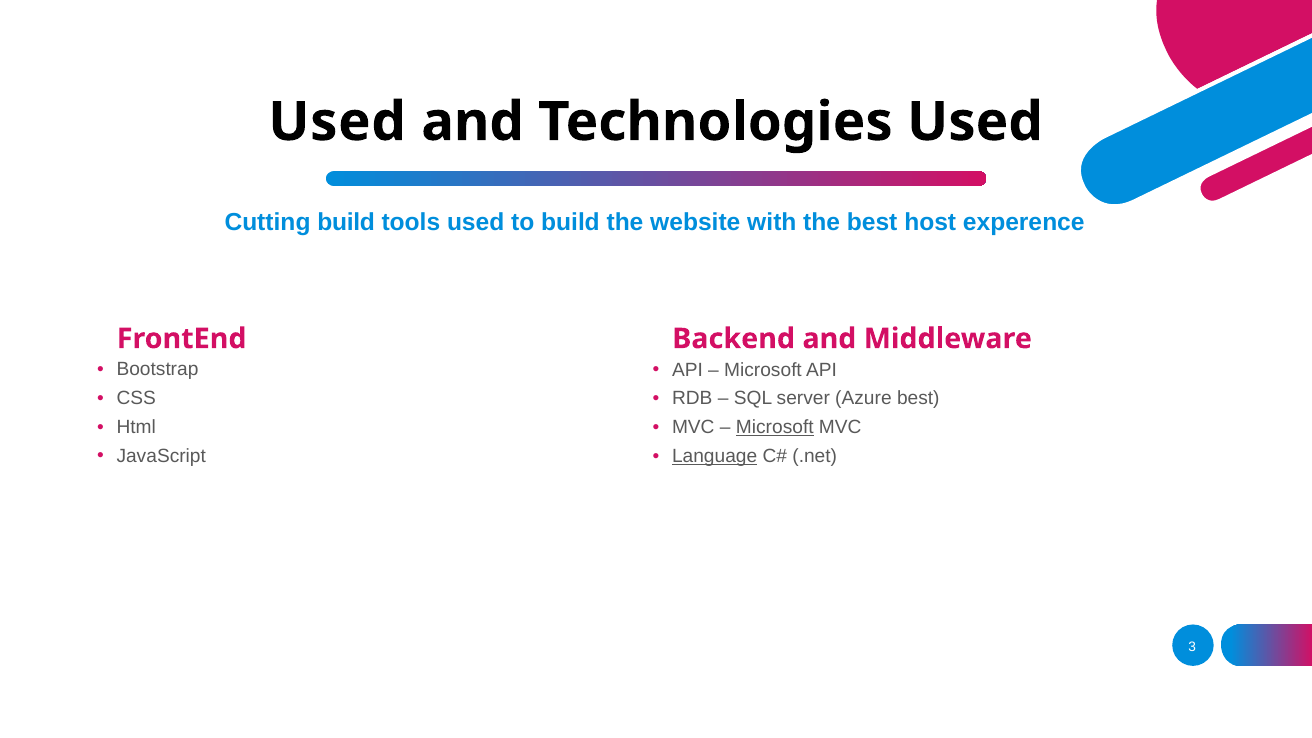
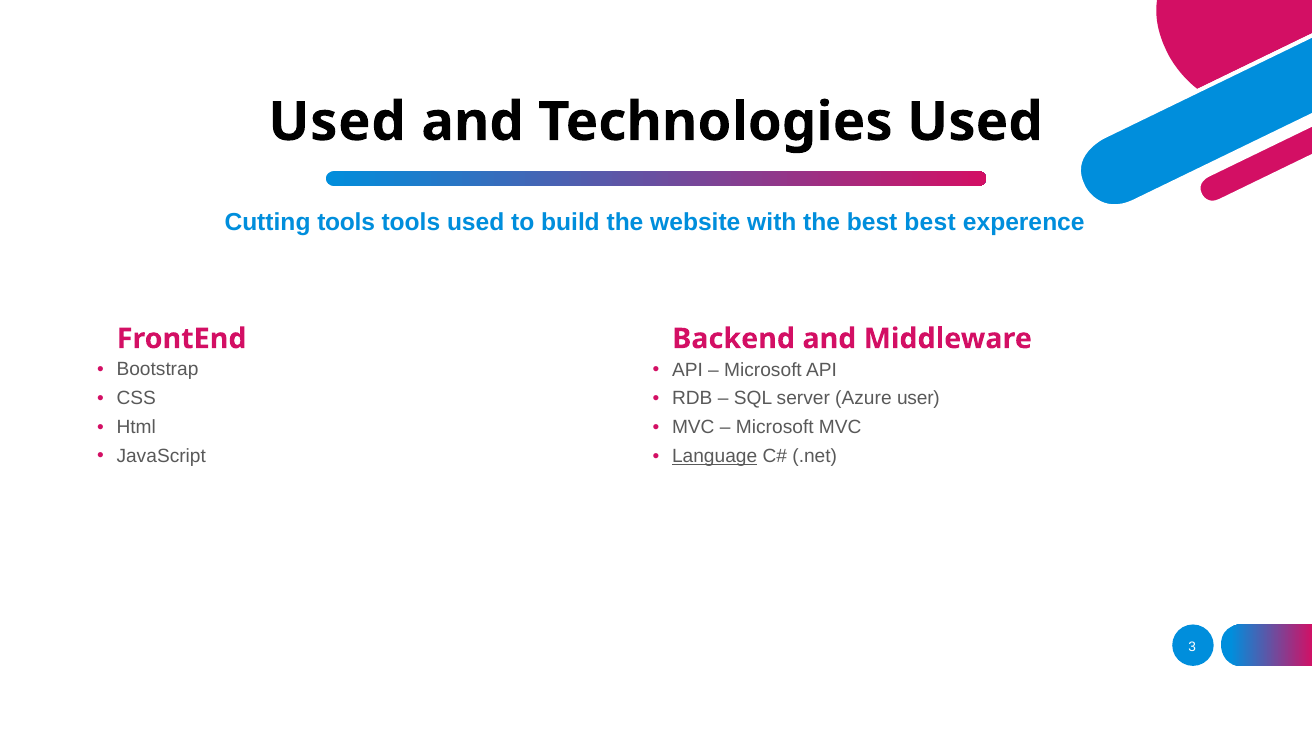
Cutting build: build -> tools (346, 222)
best host: host -> best (930, 222)
Azure best: best -> user (918, 399)
Microsoft underline: present -> none (775, 428)
